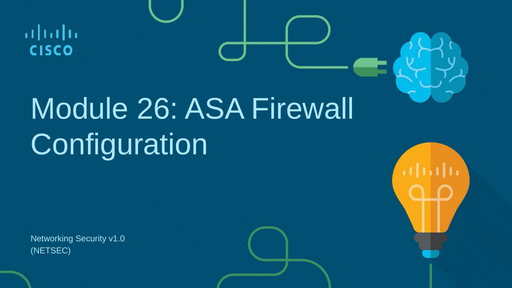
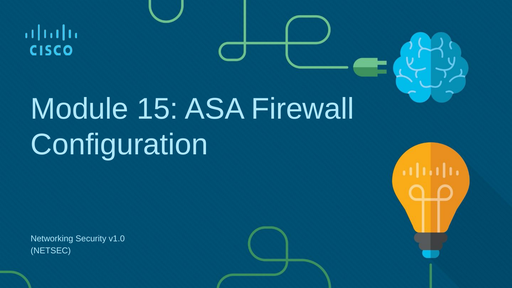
26: 26 -> 15 (158, 109)
